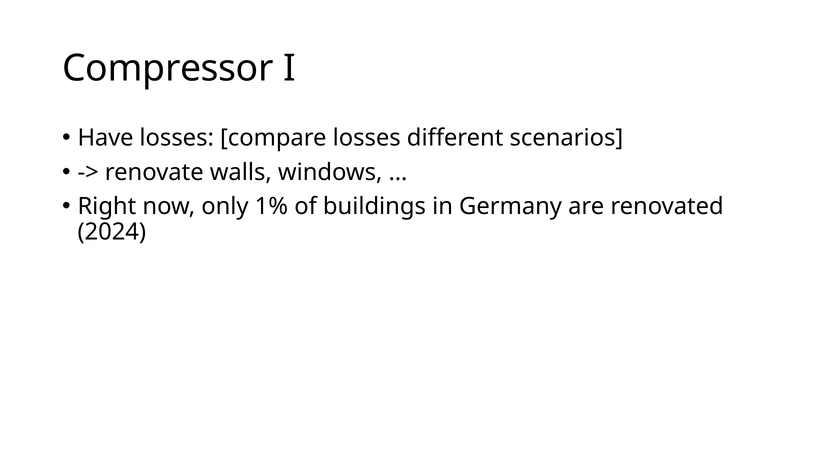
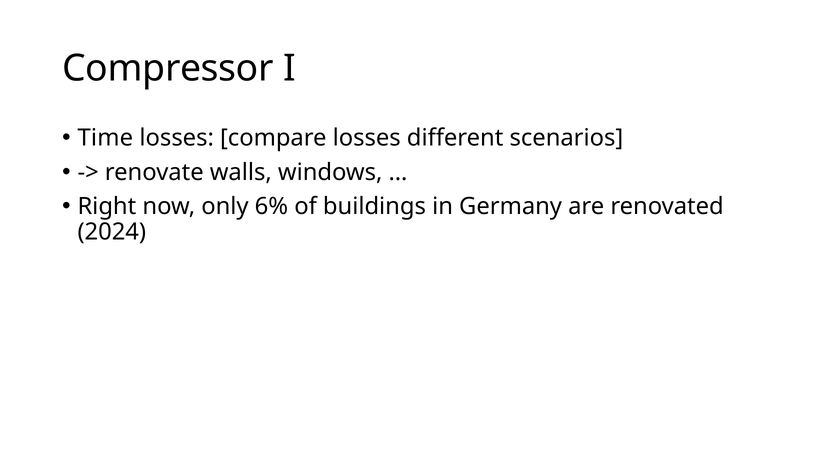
Have: Have -> Time (105, 138)
1%: 1% -> 6% (271, 206)
